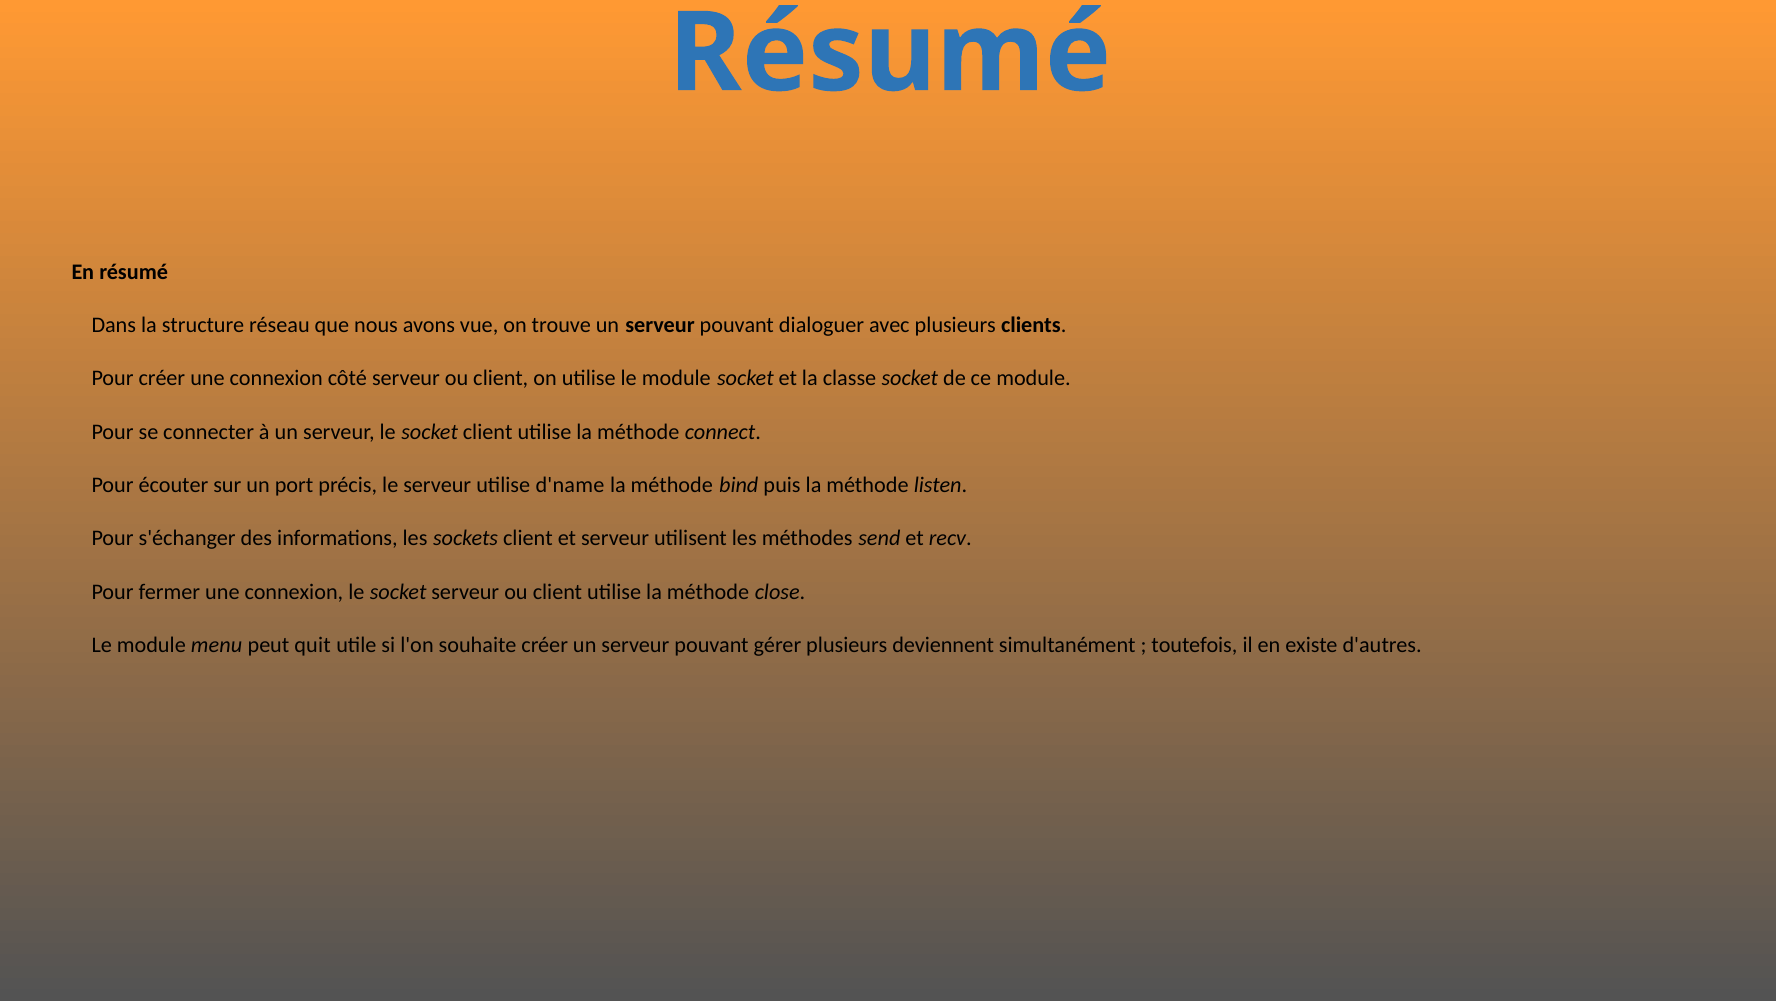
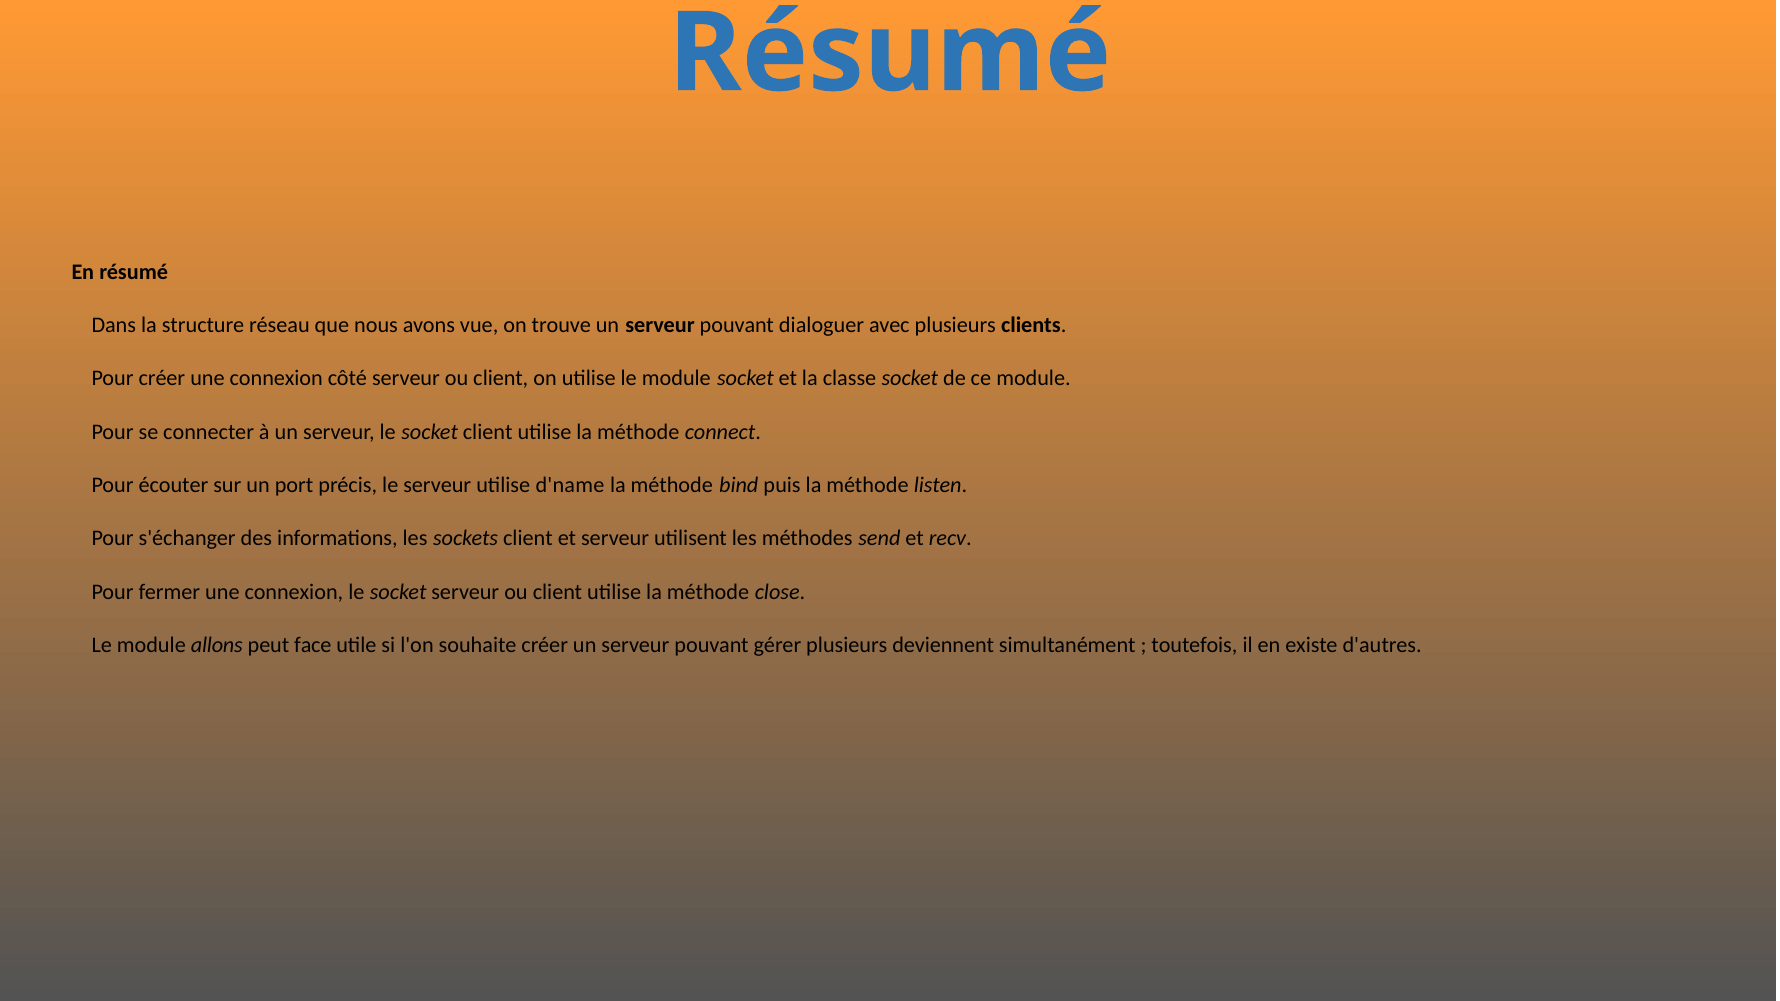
menu: menu -> allons (217, 646)
quit: quit -> face (313, 646)
